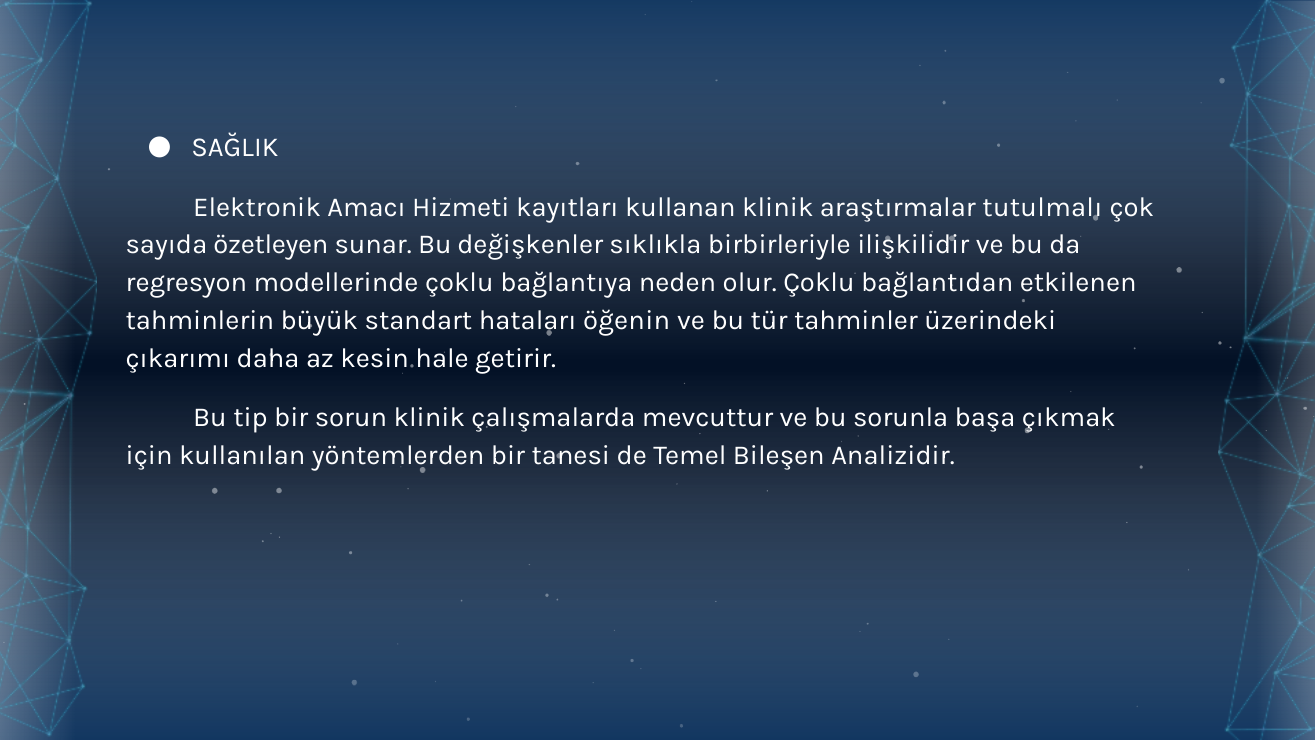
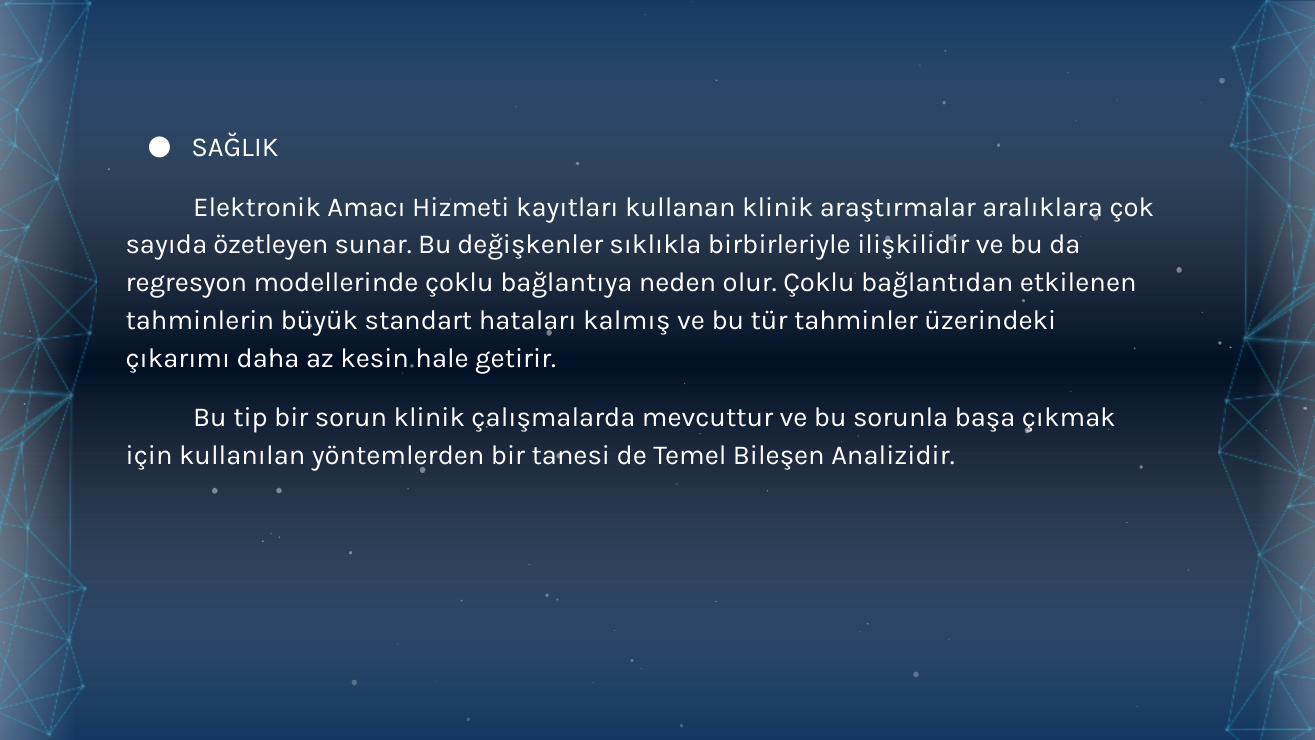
tutulmalı: tutulmalı -> aralıklara (1043, 207)
öğenin: öğenin -> kalmış (627, 320)
